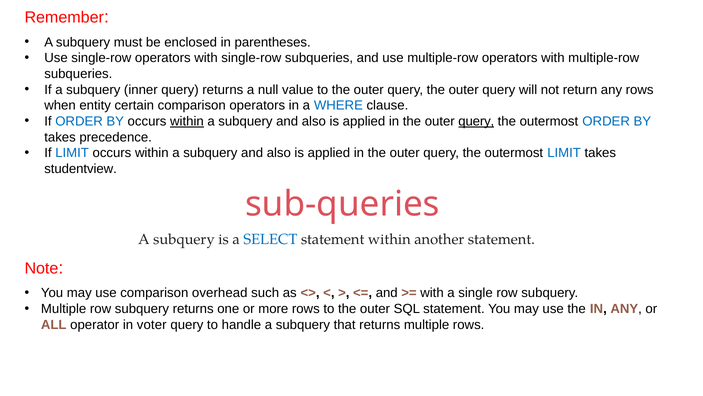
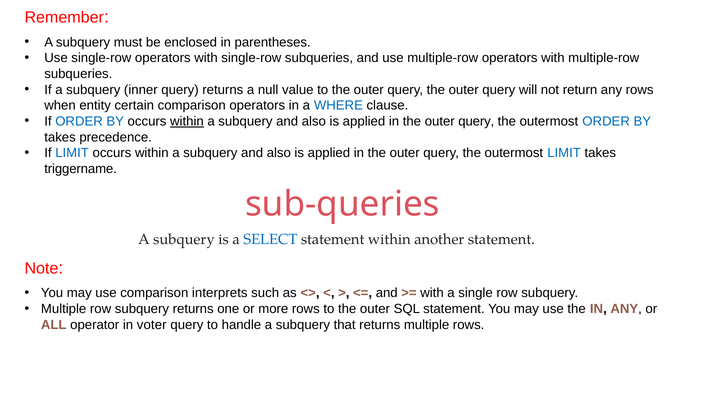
query underline: present -> none (476, 121)
studentview: studentview -> triggername (81, 169)
overhead: overhead -> interprets (220, 293)
